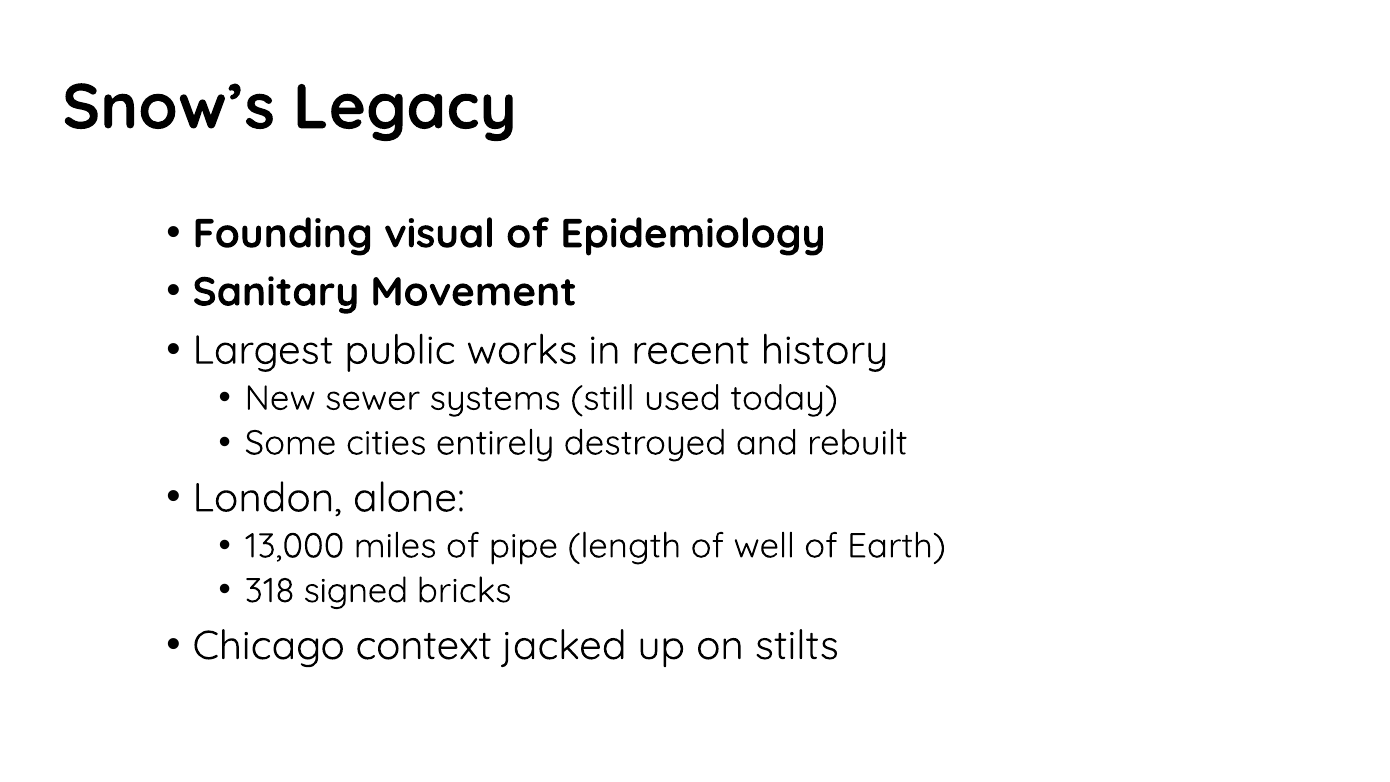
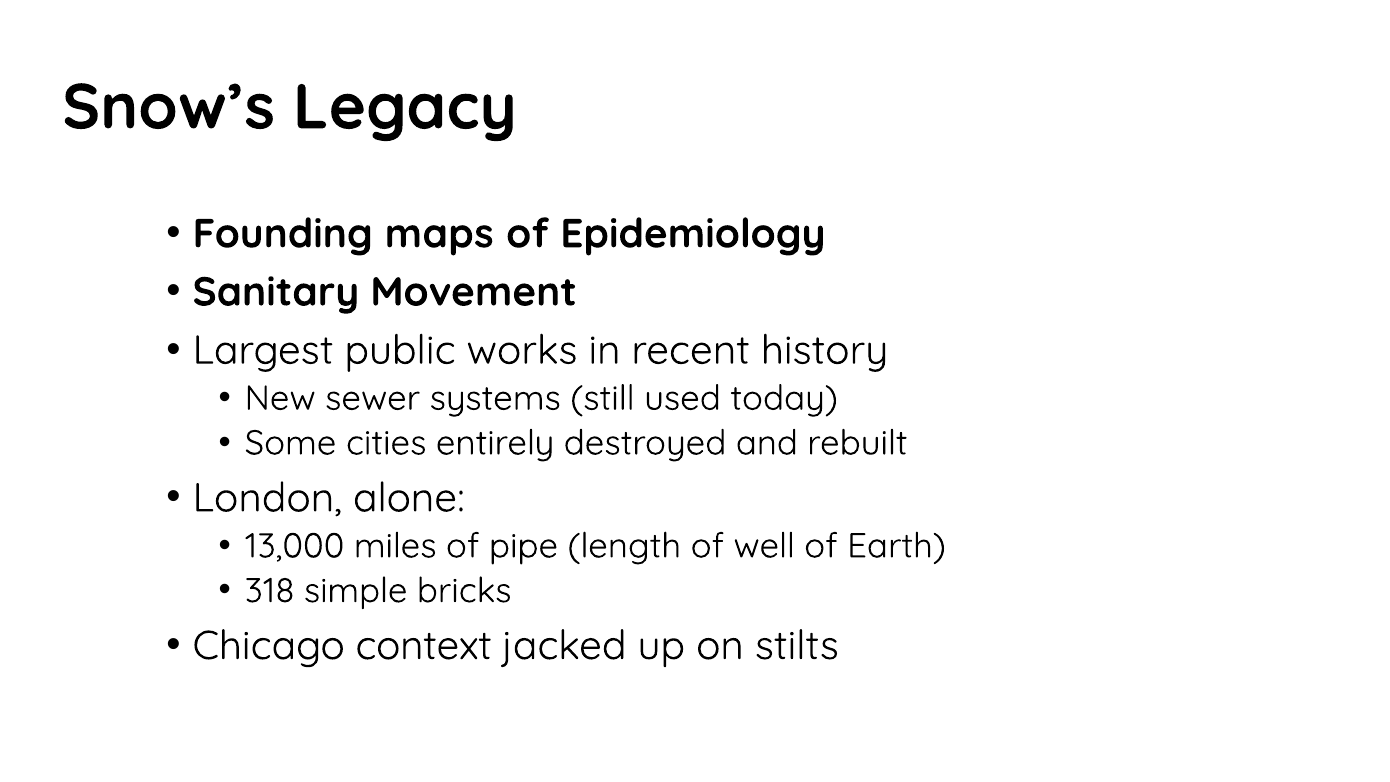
visual: visual -> maps (439, 234)
signed: signed -> simple (356, 591)
